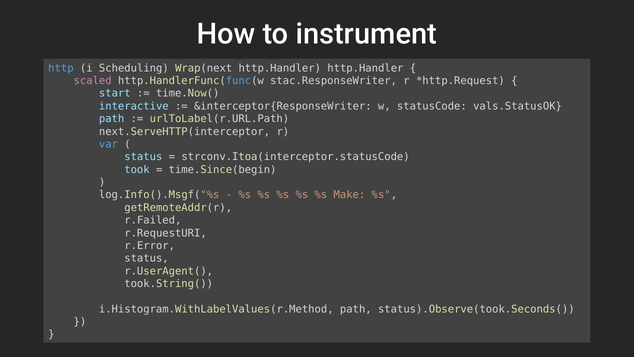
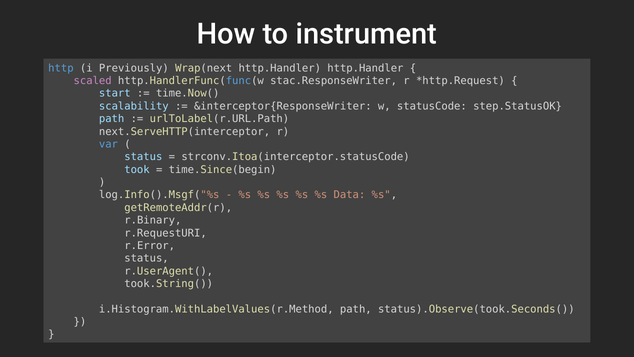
Scheduling: Scheduling -> Previously (134, 68)
interactive: interactive -> scalability (134, 106)
vals.StatusOK: vals.StatusOK -> step.StatusOK (518, 106)
Make: Make -> Data (349, 195)
r.Failed: r.Failed -> r.Binary (153, 220)
